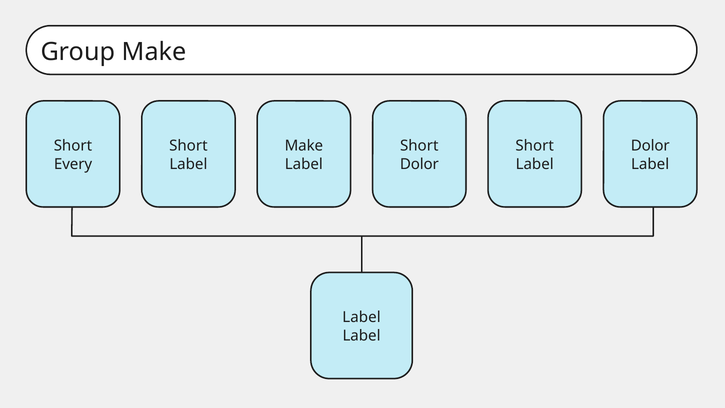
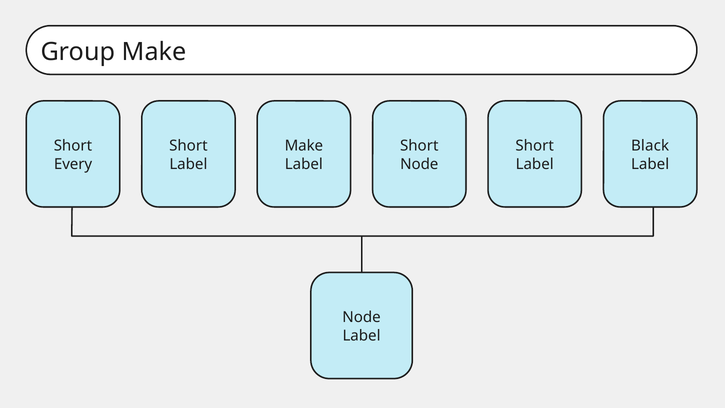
Dolor: Dolor -> Black (650, 146)
Dolor: Dolor -> Node (419, 164)
Label: Label -> Node (362, 317)
